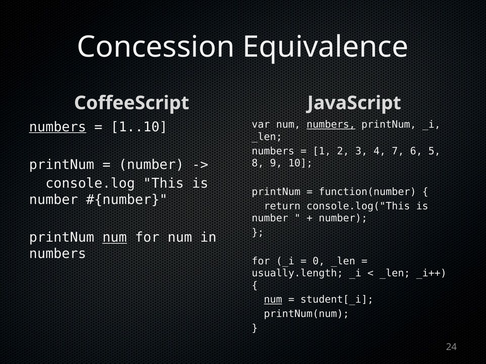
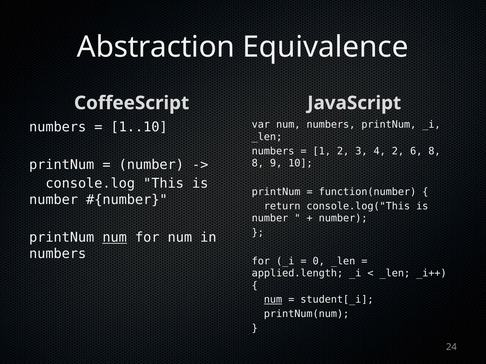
Concession: Concession -> Abstraction (156, 47)
numbers underline: present -> none (331, 125)
numbers underline: present -> none (58, 127)
4 7: 7 -> 2 (398, 151)
6 5: 5 -> 8 (434, 151)
usually.length: usually.length -> applied.length (297, 274)
